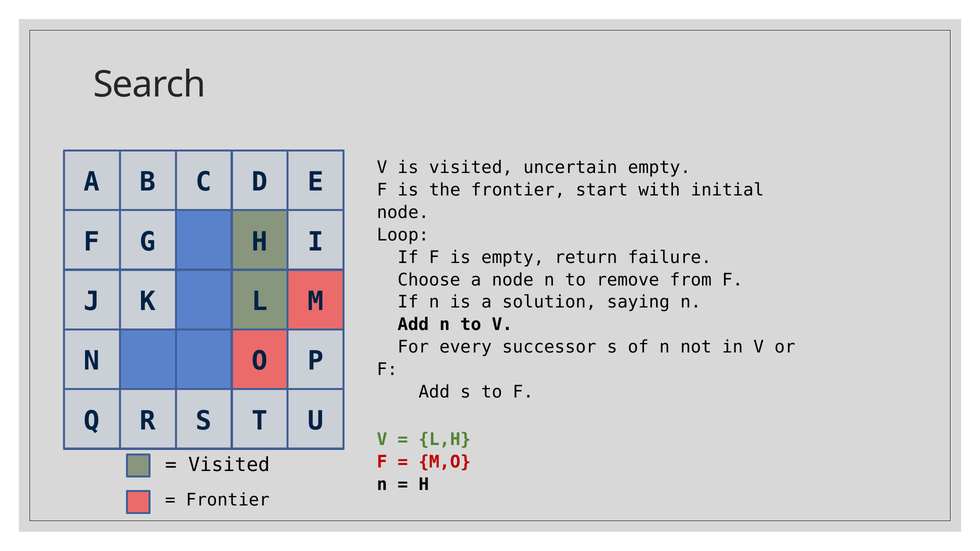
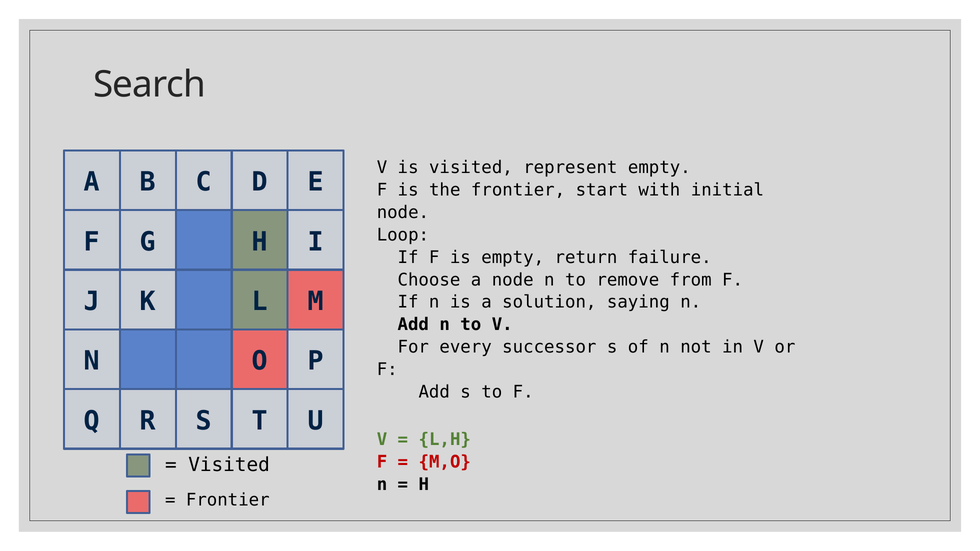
uncertain: uncertain -> represent (570, 167)
